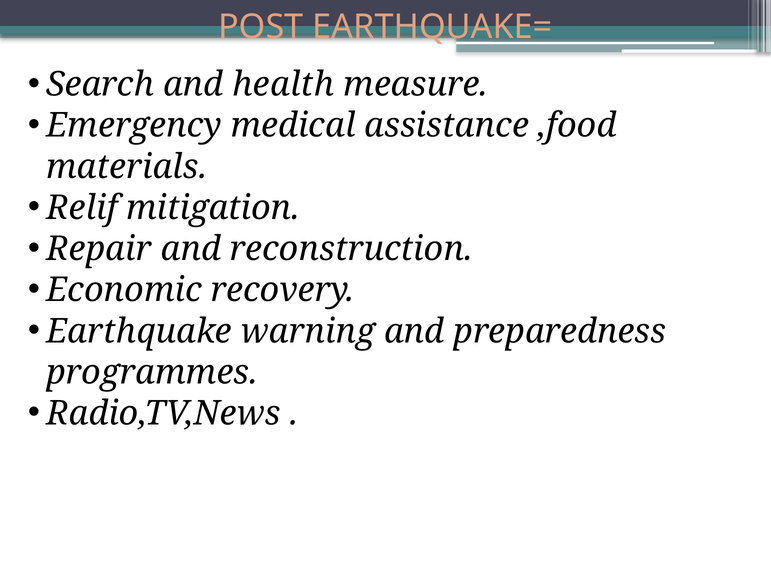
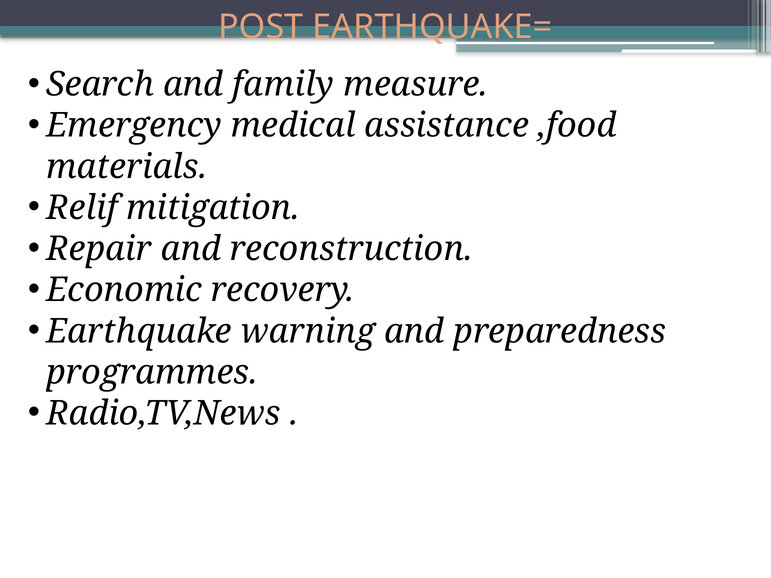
health: health -> family (283, 85)
